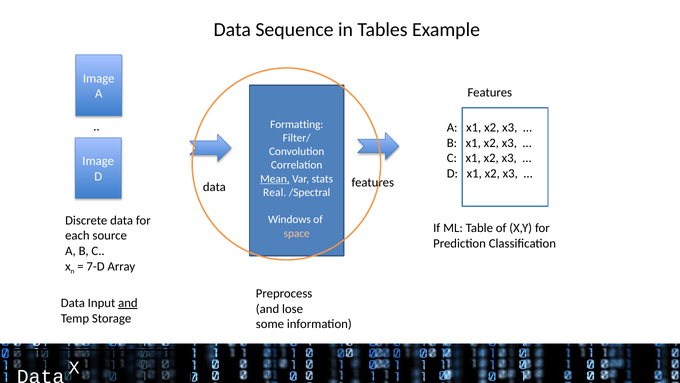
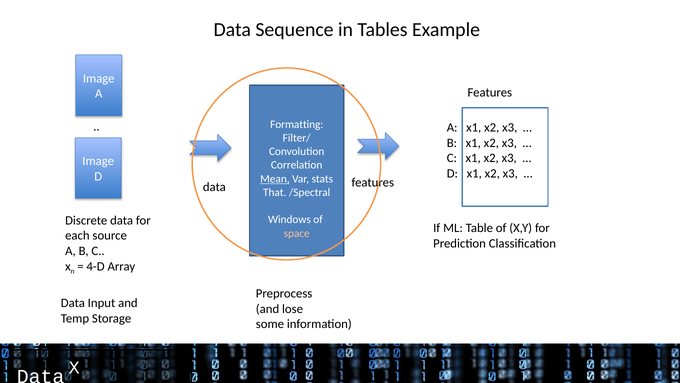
Real: Real -> That (275, 192)
7-D: 7-D -> 4-D (96, 266)
and underline: present -> none (128, 303)
